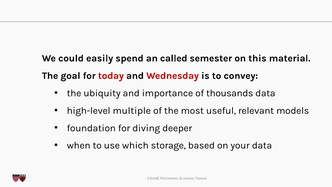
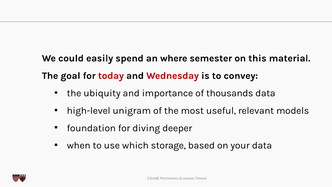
called: called -> where (174, 58)
multiple: multiple -> unigram (132, 110)
